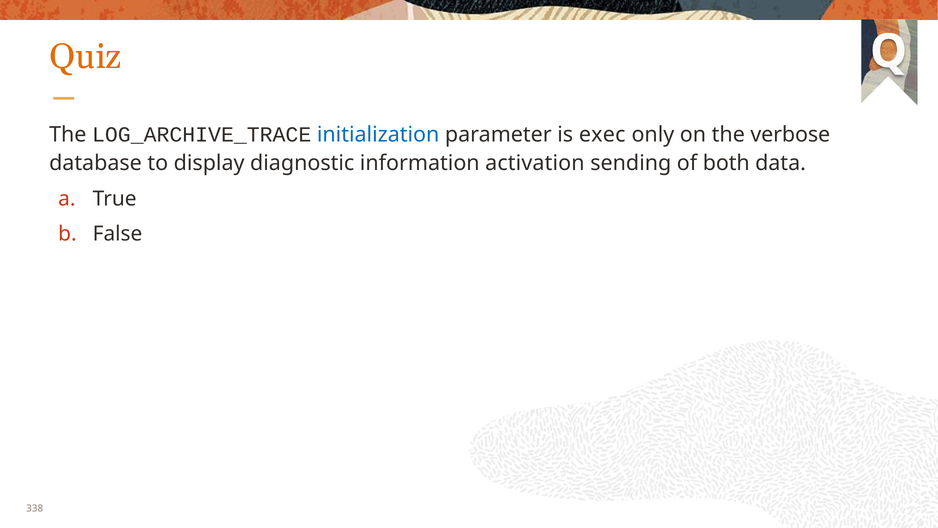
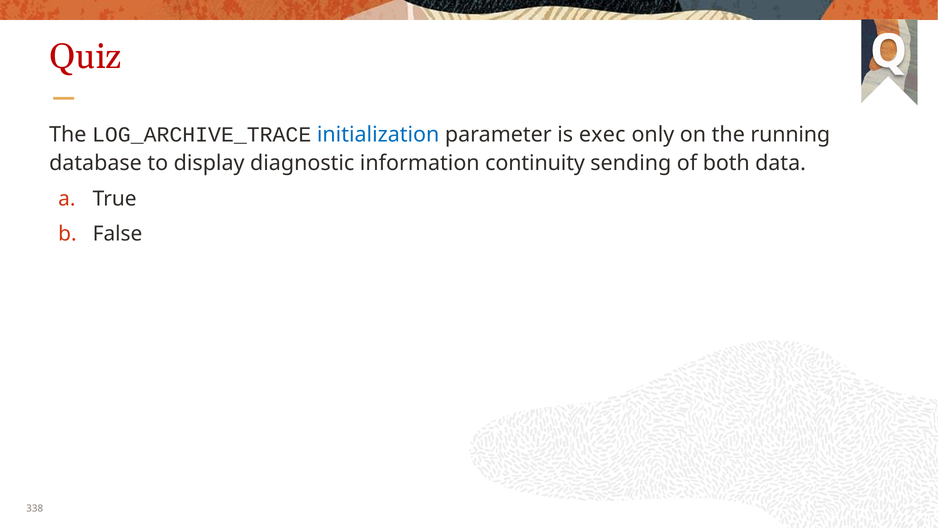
Quiz colour: orange -> red (85, 56)
verbose: verbose -> running (790, 135)
activation: activation -> continuity (535, 163)
